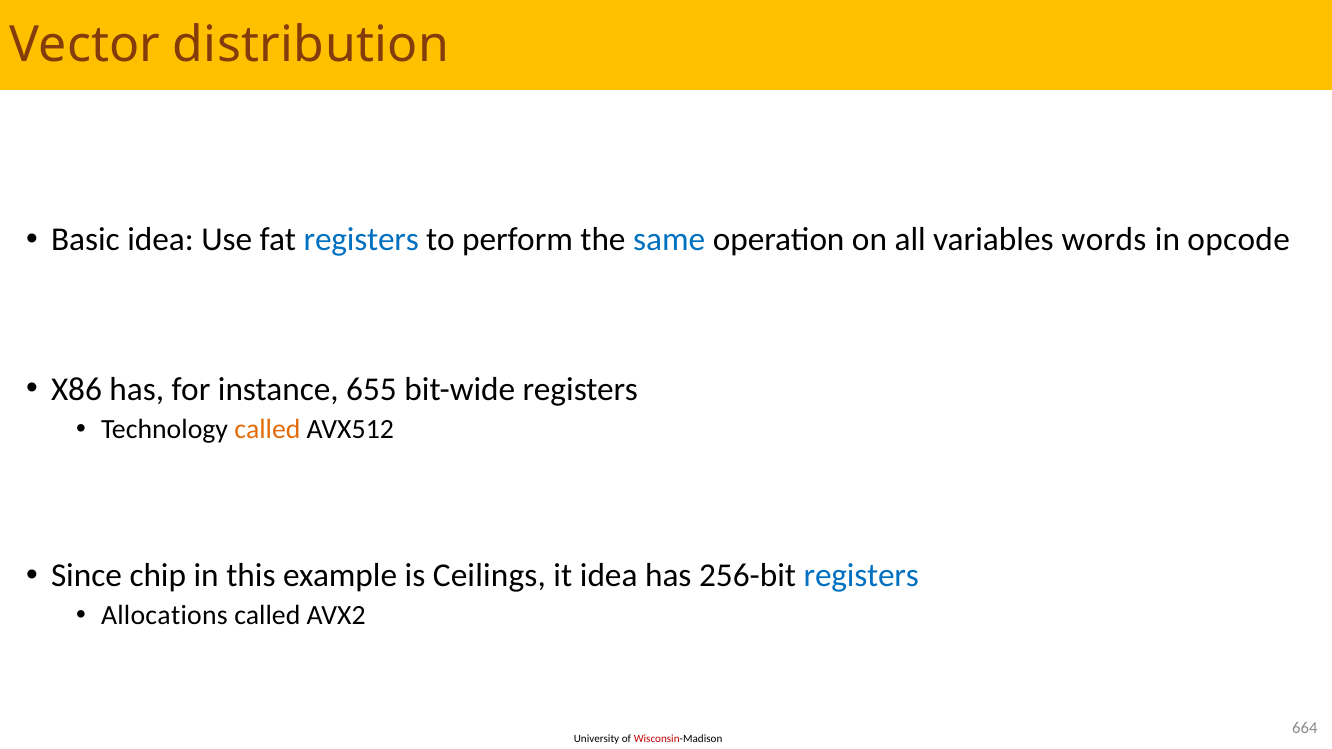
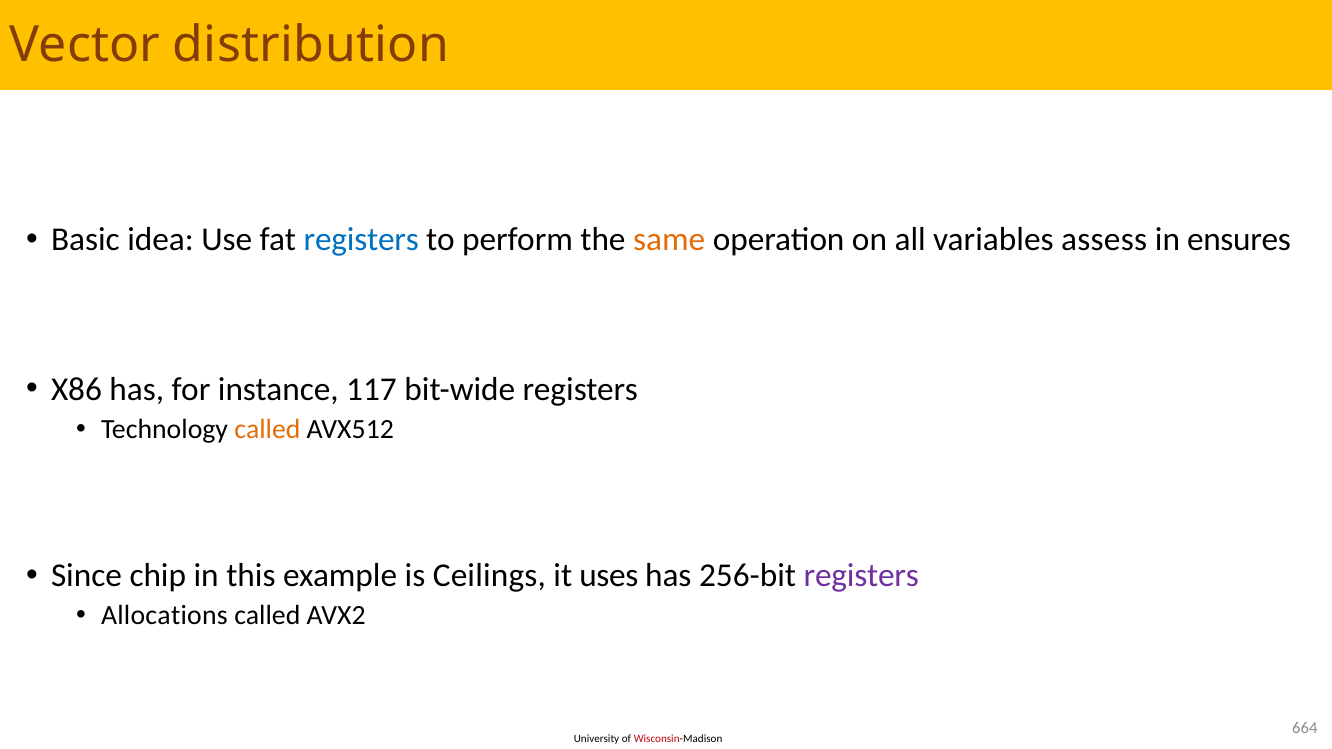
same colour: blue -> orange (669, 240)
words: words -> assess (1104, 240)
opcode: opcode -> ensures (1239, 240)
655: 655 -> 117 (371, 389)
it idea: idea -> uses (609, 576)
registers colour: blue -> purple (861, 576)
